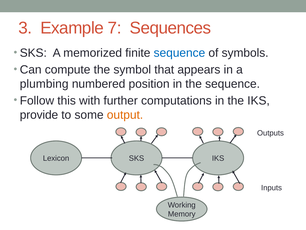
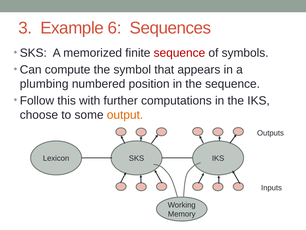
7: 7 -> 6 (115, 28)
sequence colour: blue -> red (179, 53)
provide: provide -> choose (39, 115)
